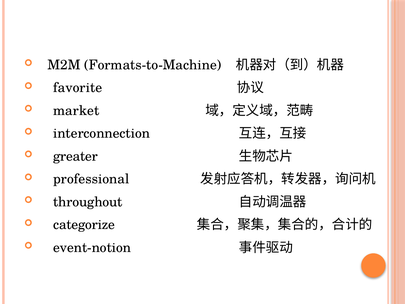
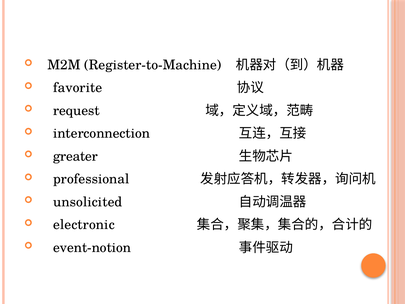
Formats-to-Machine: Formats-to-Machine -> Register-to-Machine (153, 65)
market: market -> request (76, 111)
throughout: throughout -> unsolicited (88, 202)
categorize: categorize -> electronic (84, 225)
